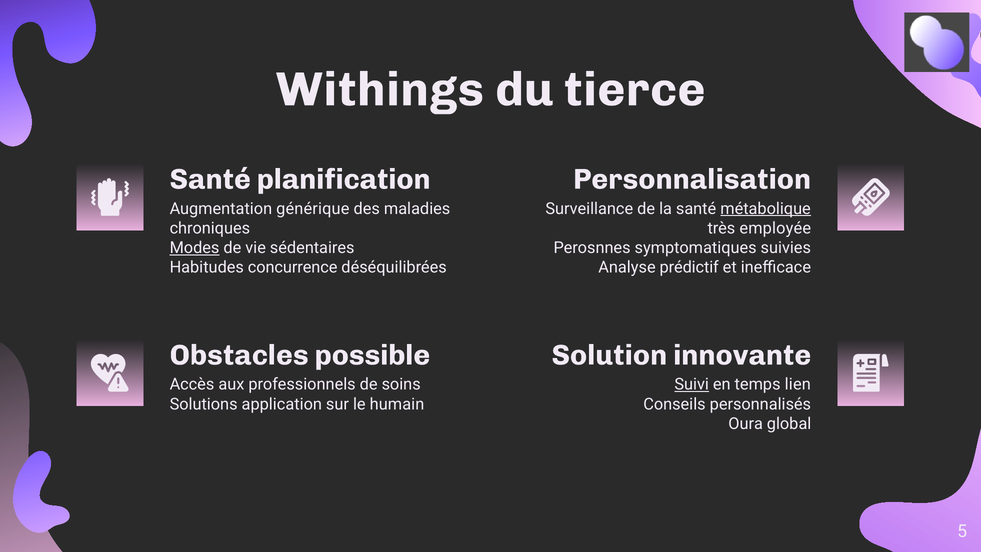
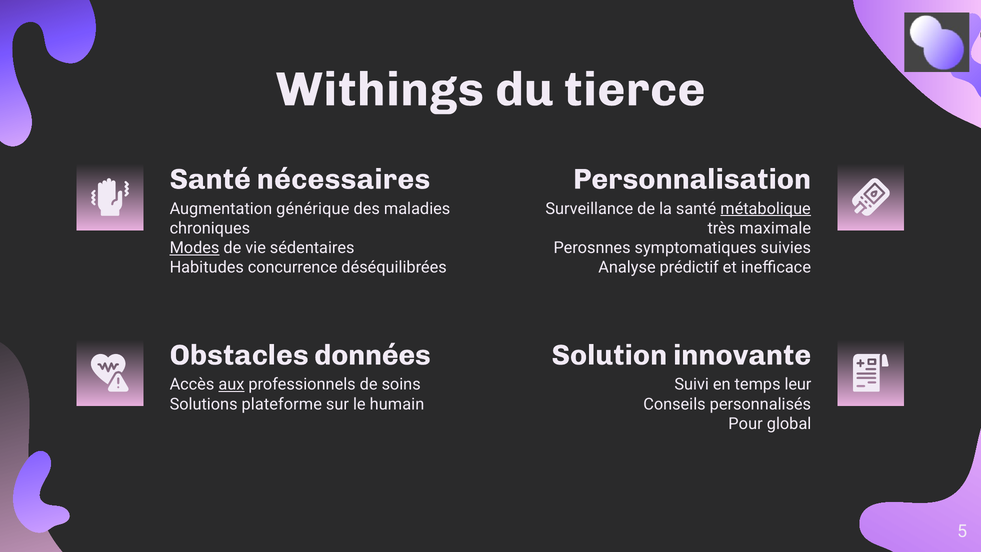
planification: planification -> nécessaires (344, 179)
employée: employée -> maximale (775, 228)
possible: possible -> données (372, 355)
aux underline: none -> present (231, 384)
Suivi underline: present -> none (692, 384)
lien: lien -> leur (798, 384)
application: application -> plateforme (282, 404)
Oura: Oura -> Pour (746, 424)
